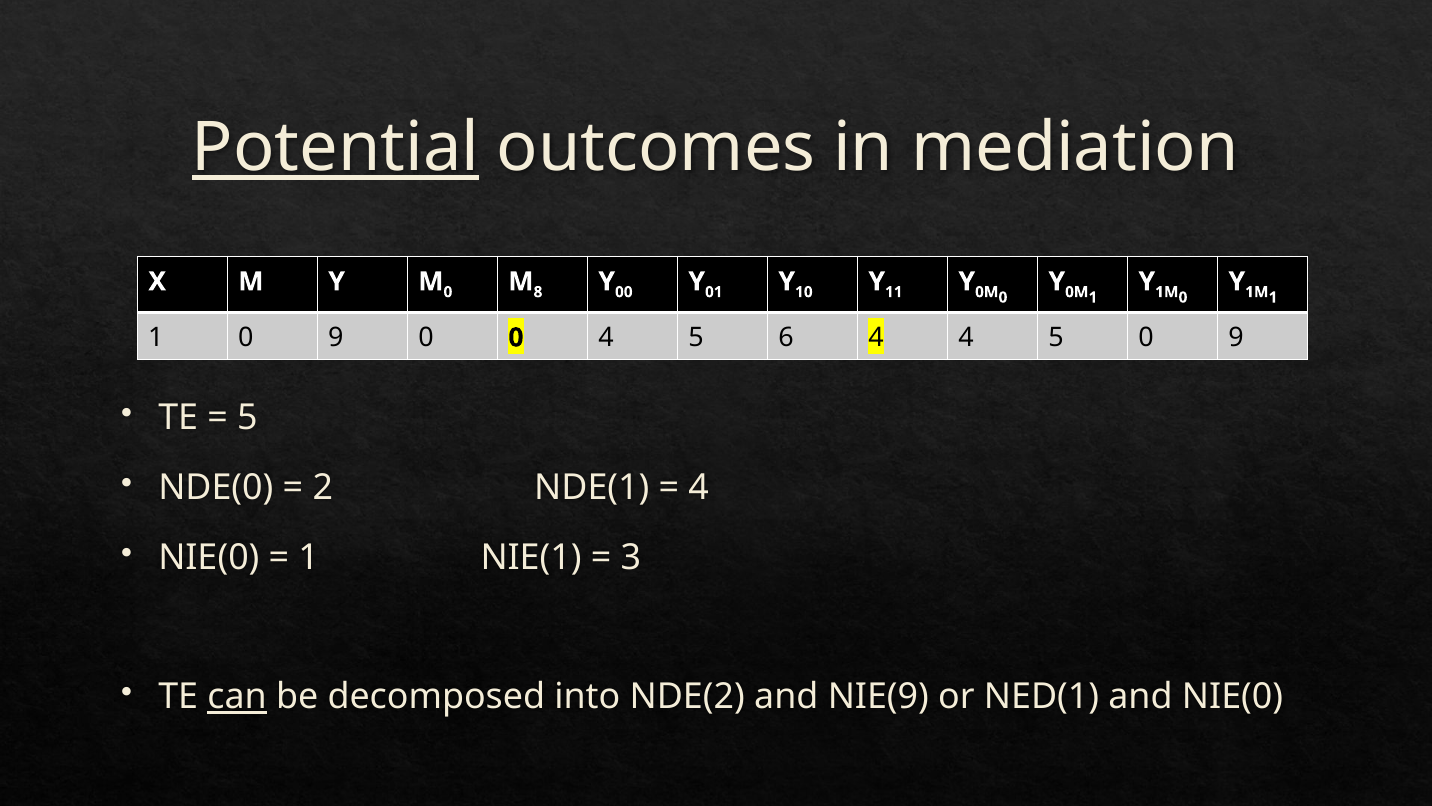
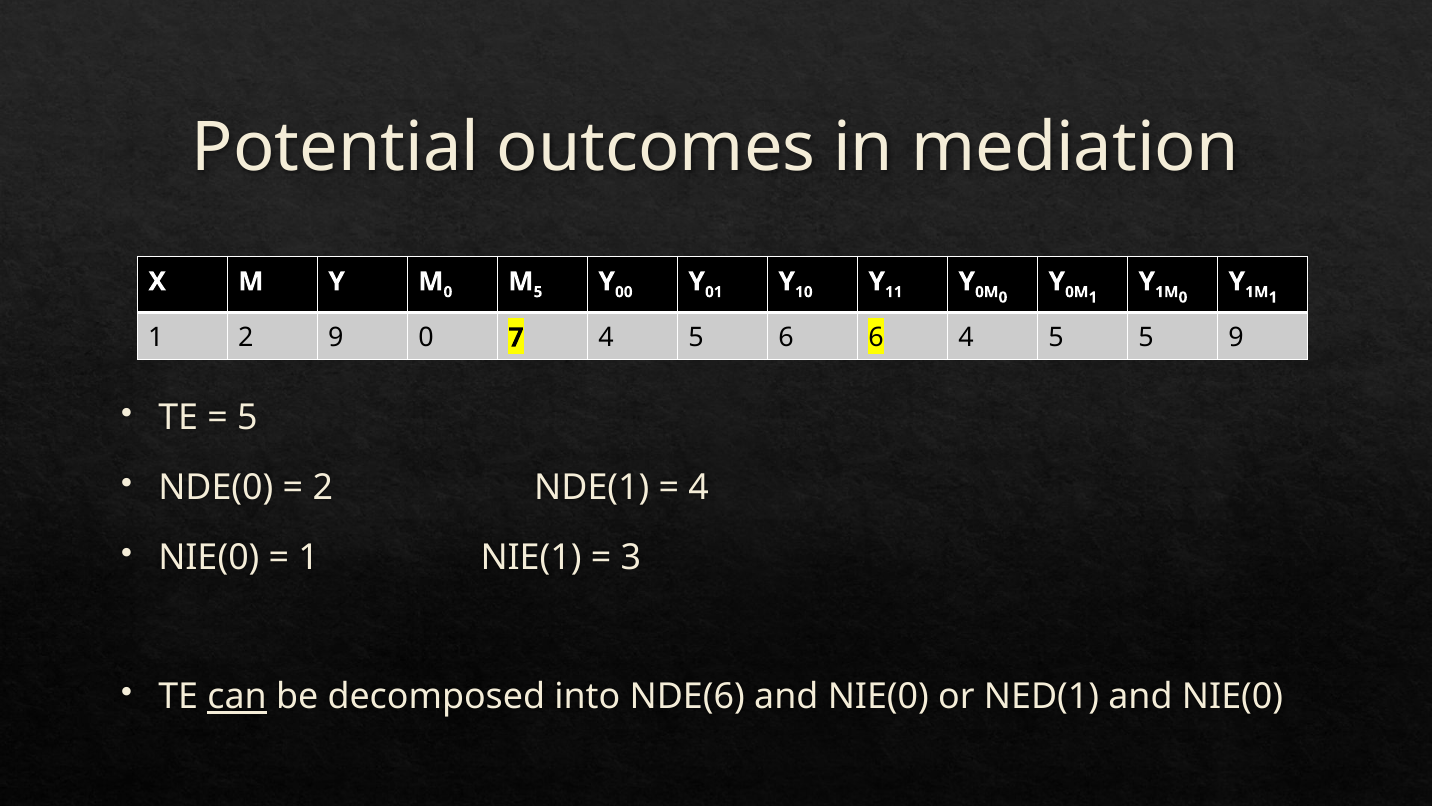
Potential underline: present -> none (336, 148)
M 8: 8 -> 5 (538, 292)
1 0: 0 -> 2 (246, 337)
0 0: 0 -> 7 (516, 337)
6 4: 4 -> 6 (876, 337)
5 0: 0 -> 5 (1146, 337)
NDE(2: NDE(2 -> NDE(6 (687, 697)
NIE(9: NIE(9 -> NIE(0 (878, 697)
